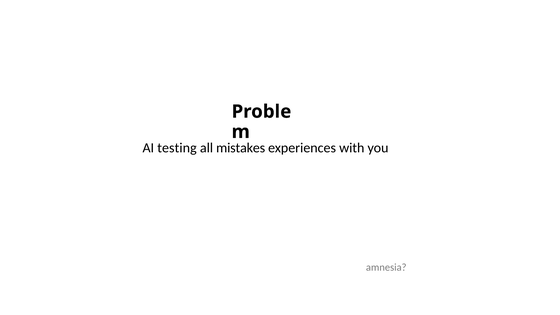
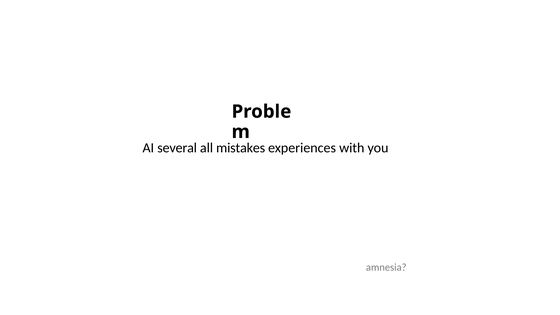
testing: testing -> several (177, 148)
